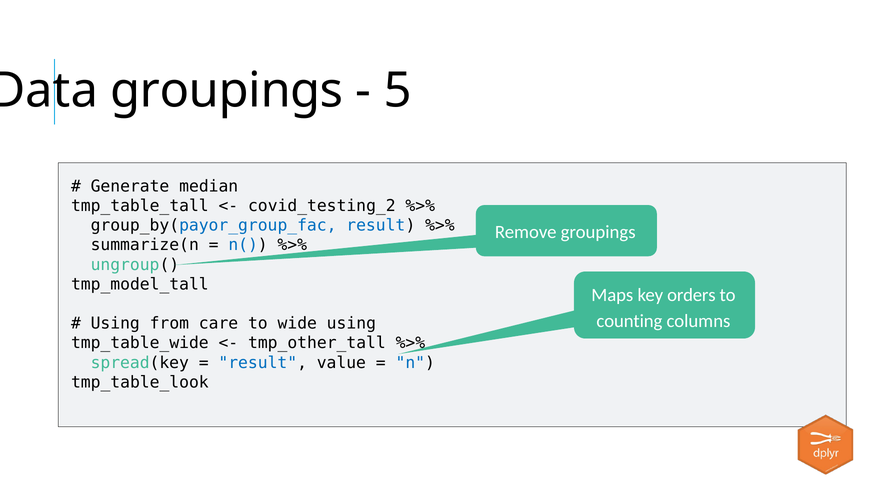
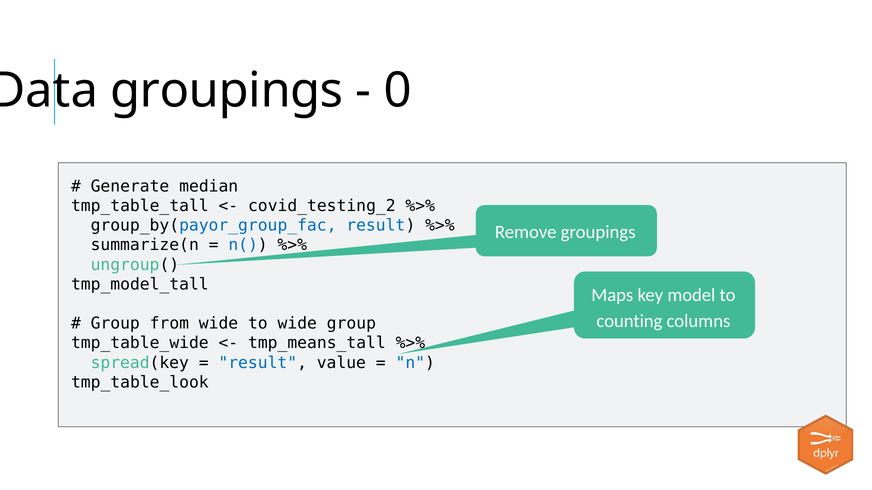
5: 5 -> 0 (398, 91)
orders: orders -> model (691, 295)
Using: Using -> Group (115, 324)
from care: care -> wide (219, 324)
wide using: using -> group (351, 324)
tmp_other_tall: tmp_other_tall -> tmp_means_tall (317, 343)
